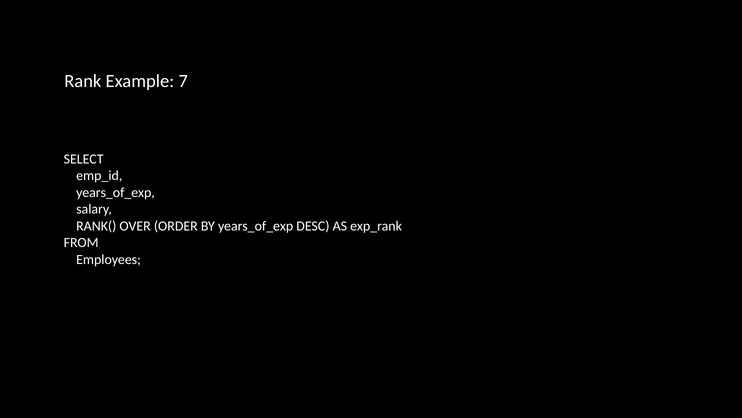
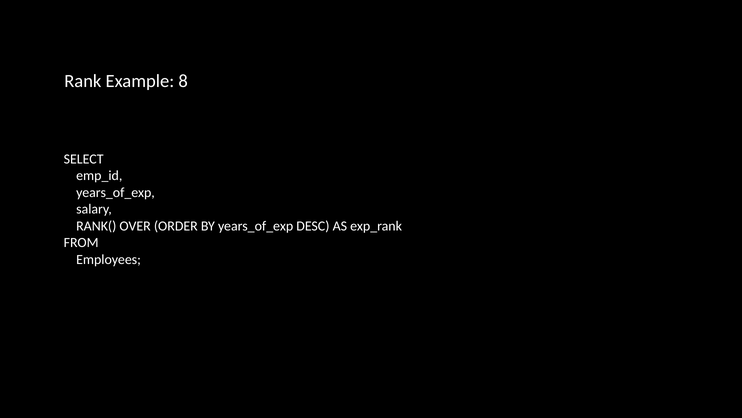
7: 7 -> 8 (183, 81)
